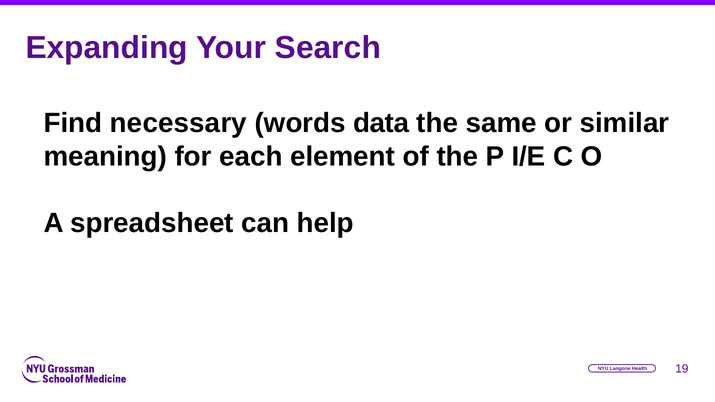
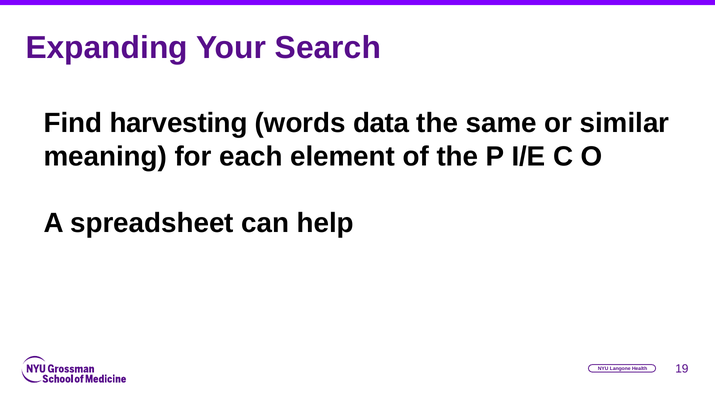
necessary: necessary -> harvesting (179, 123)
